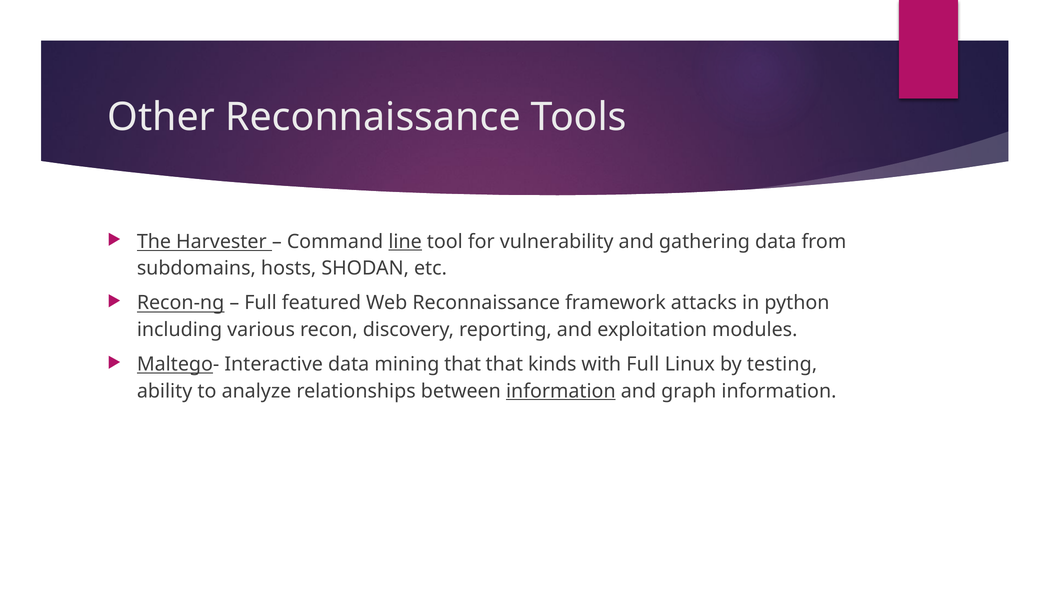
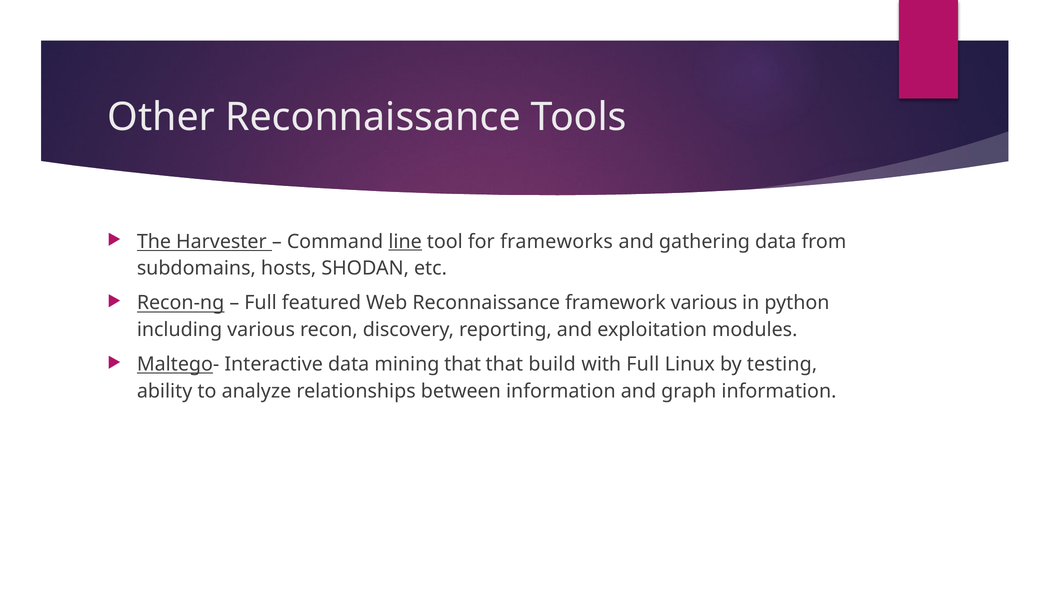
vulnerability: vulnerability -> frameworks (557, 241)
framework attacks: attacks -> various (704, 303)
kinds: kinds -> build (552, 364)
information underline: present -> none (561, 391)
